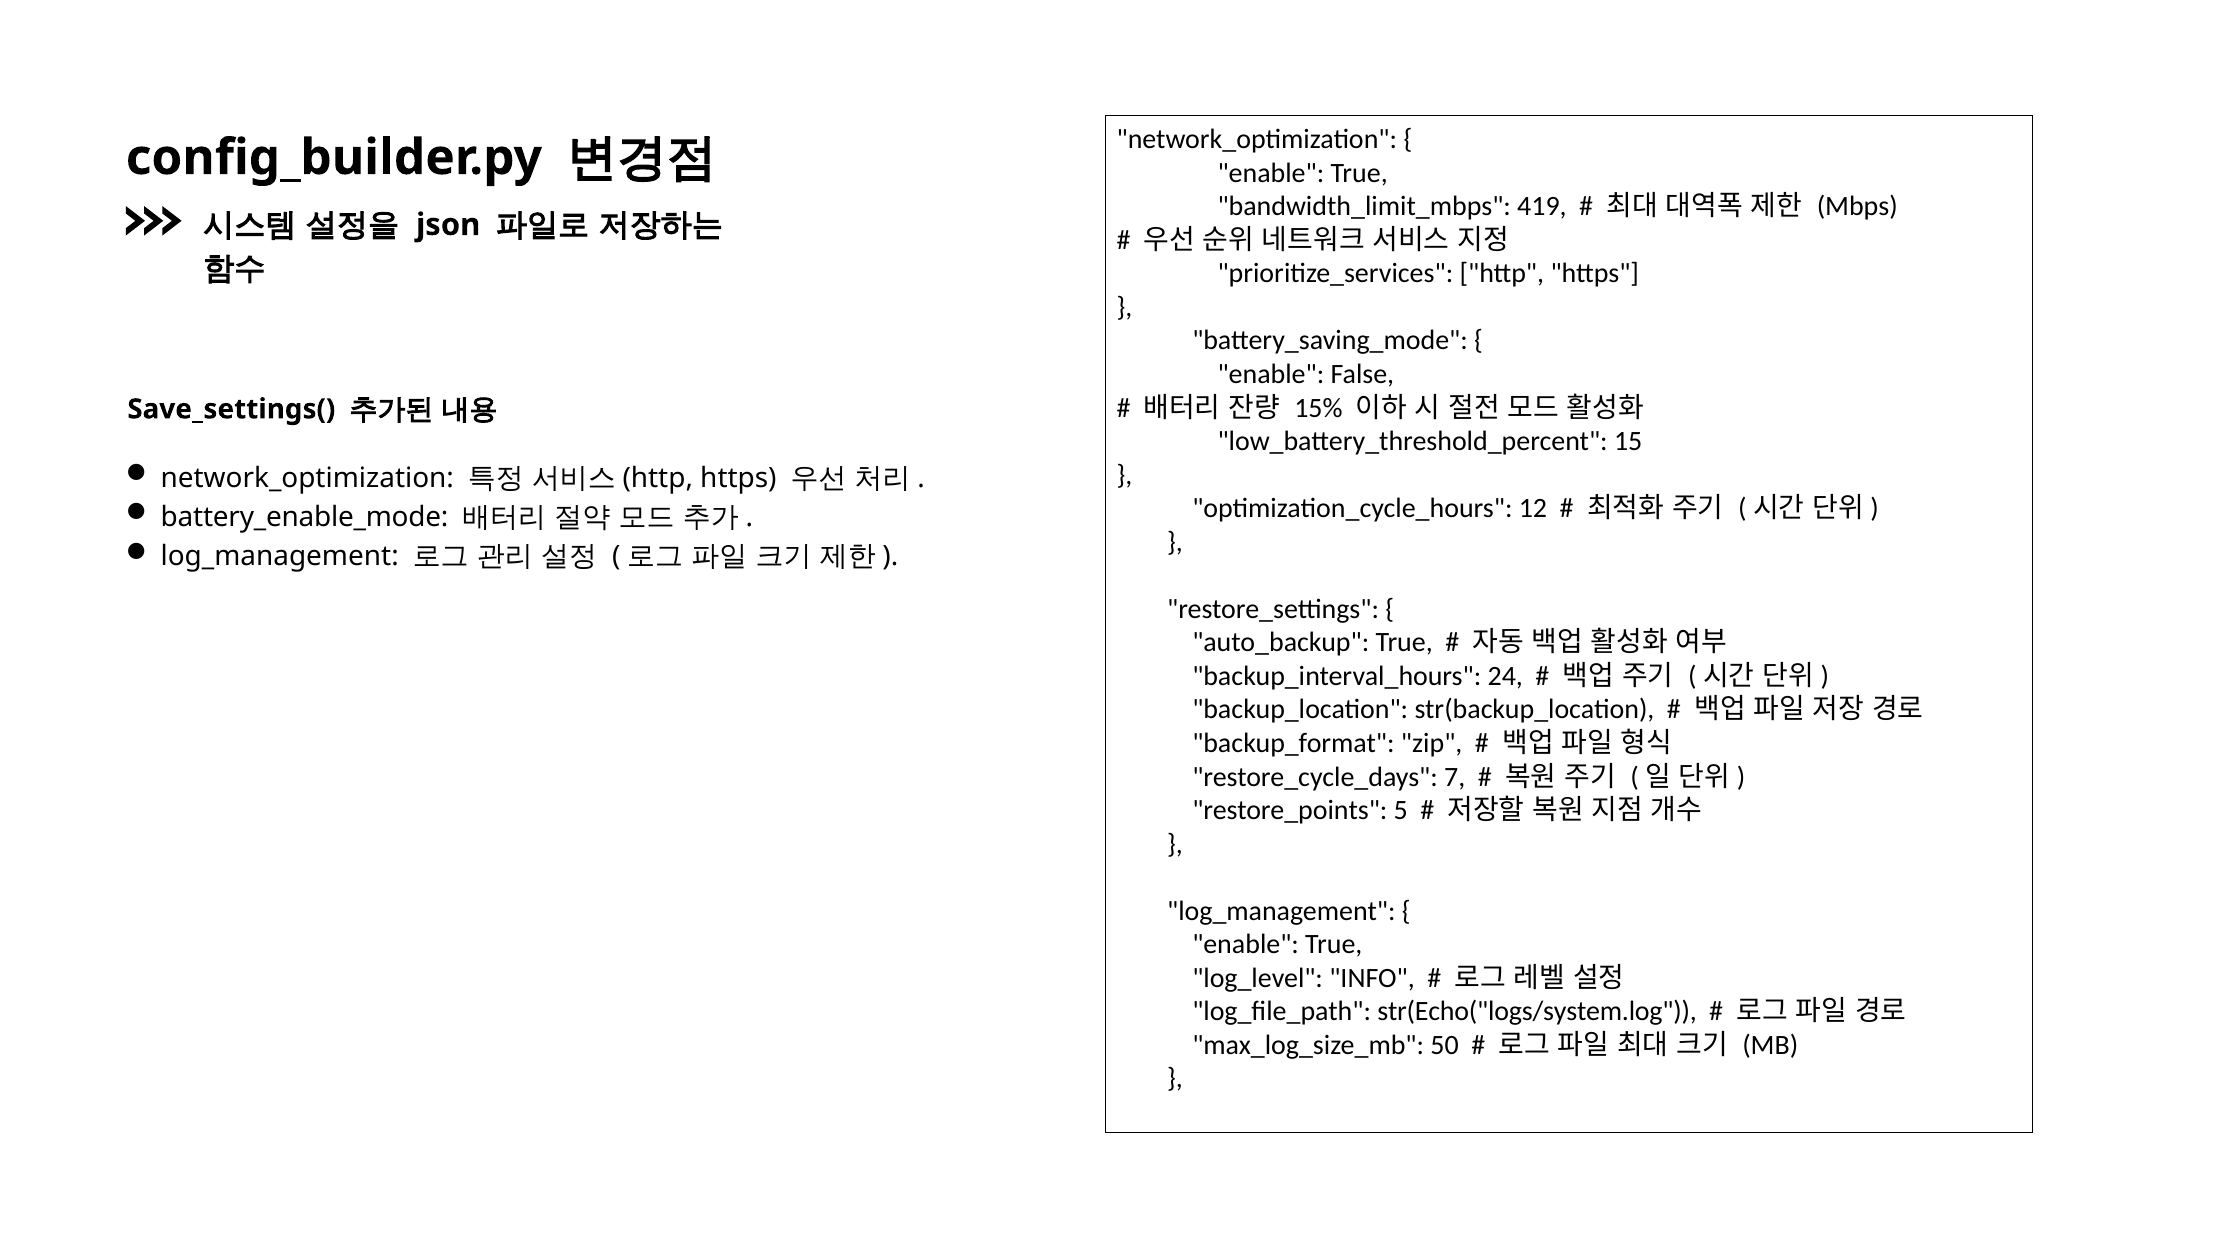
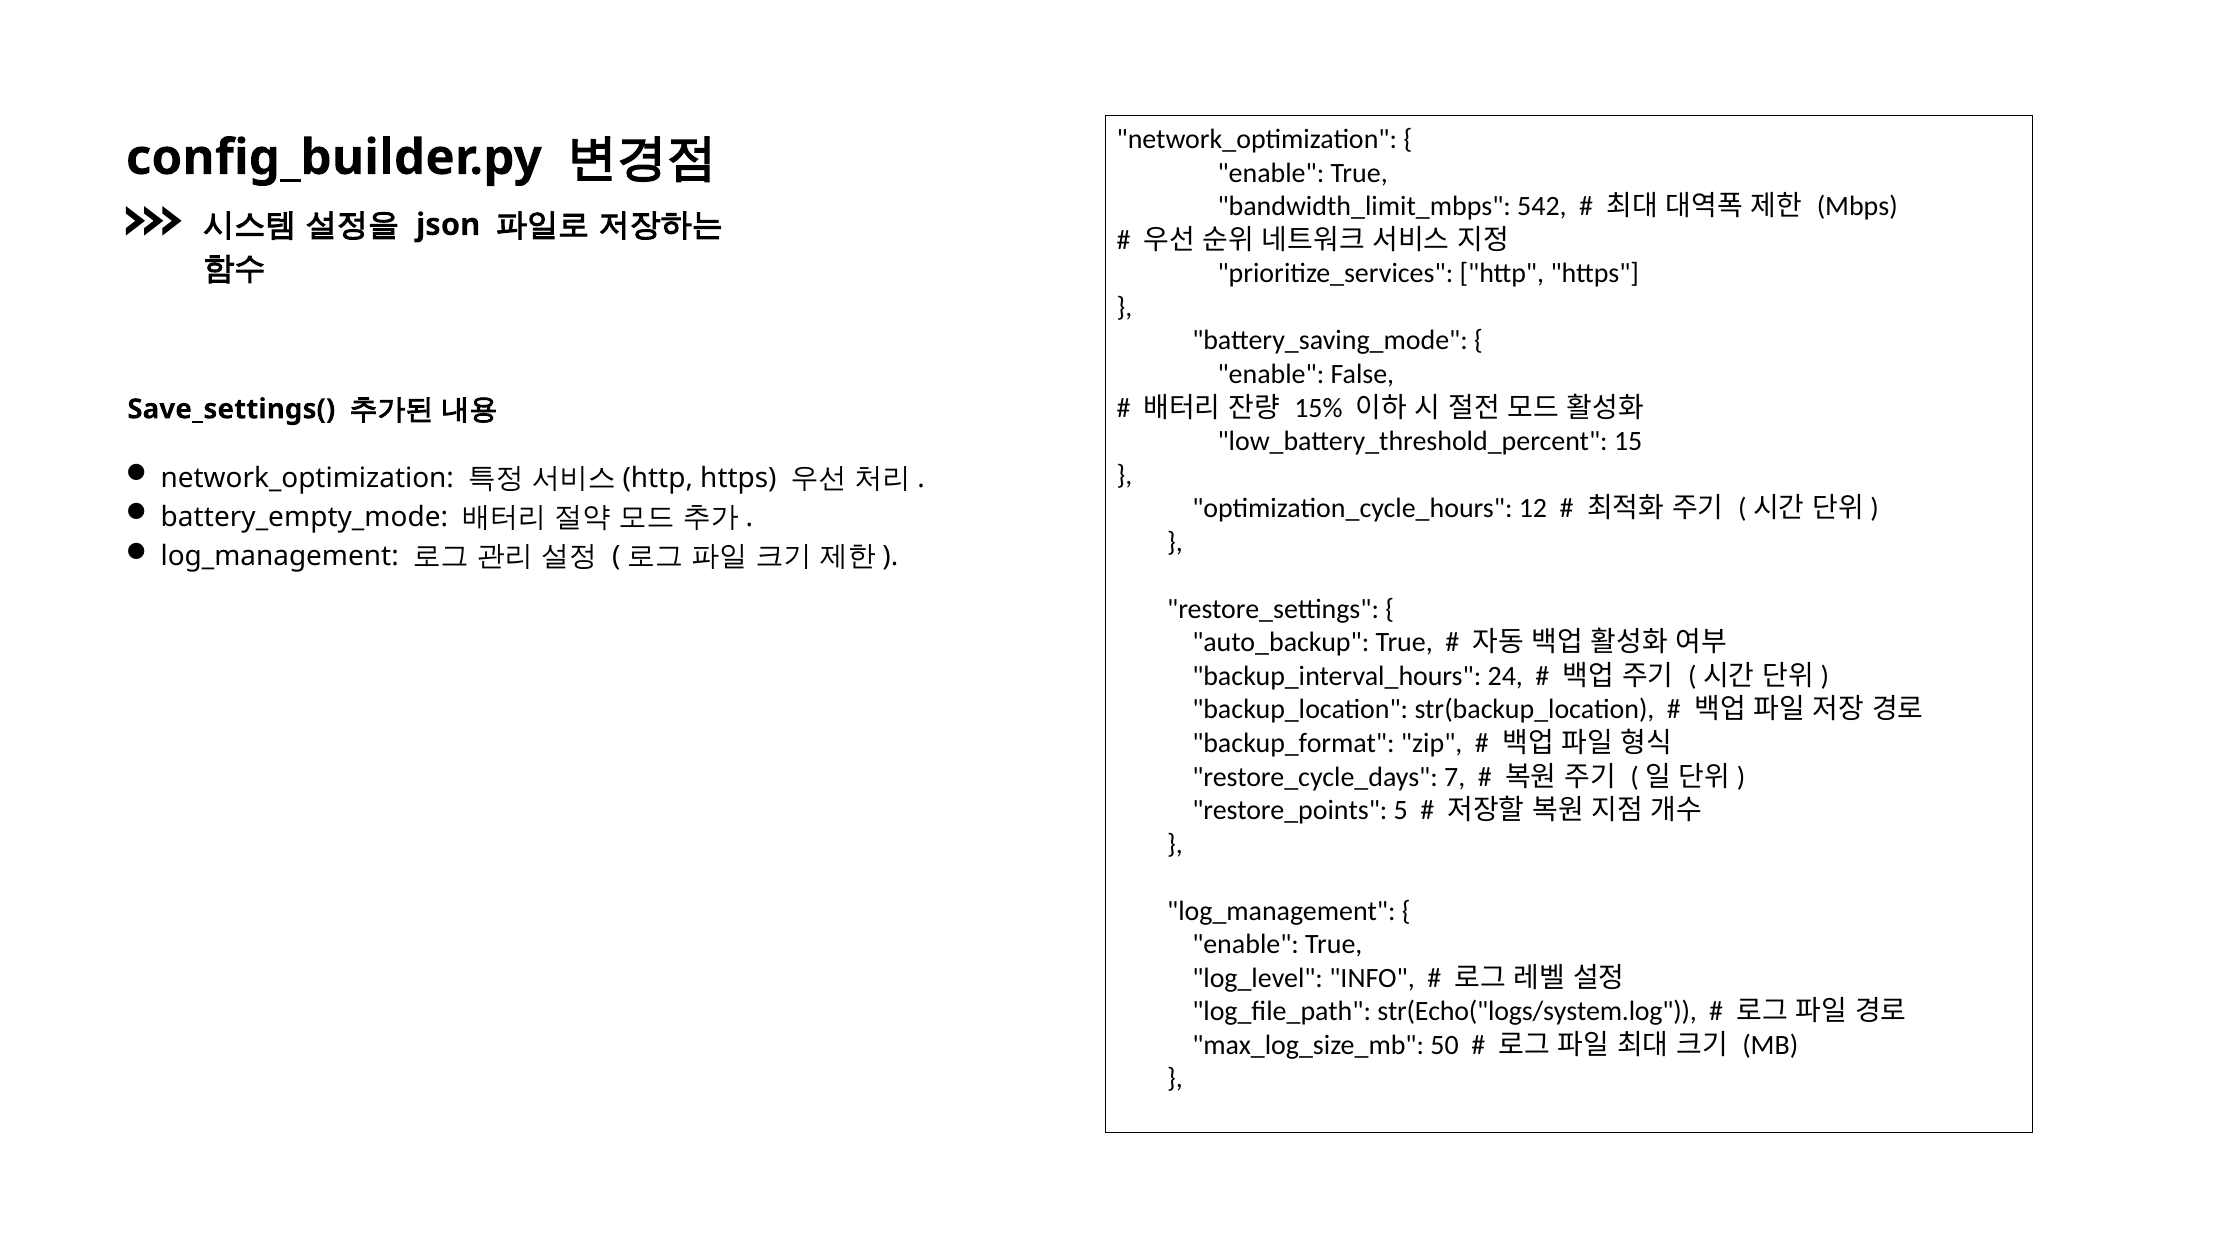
419: 419 -> 542 (1542, 206)
battery_enable_mode: battery_enable_mode -> battery_empty_mode (304, 517)
